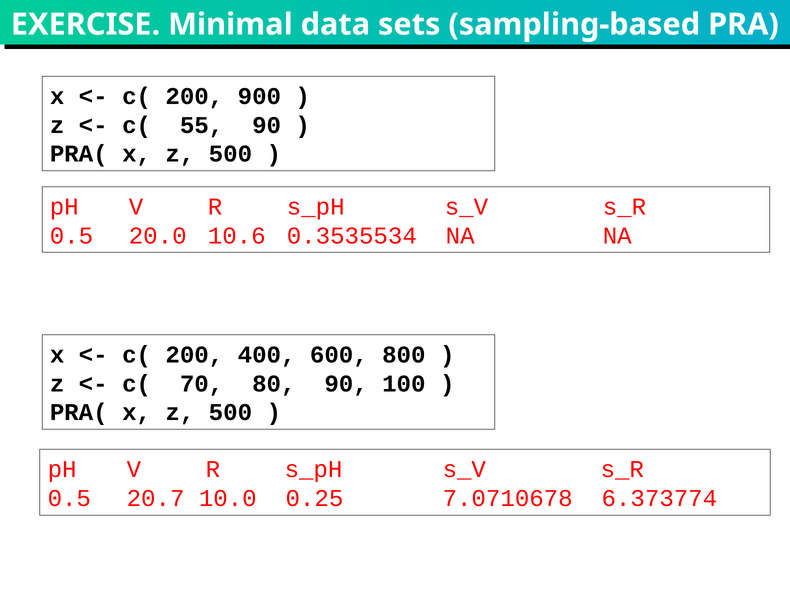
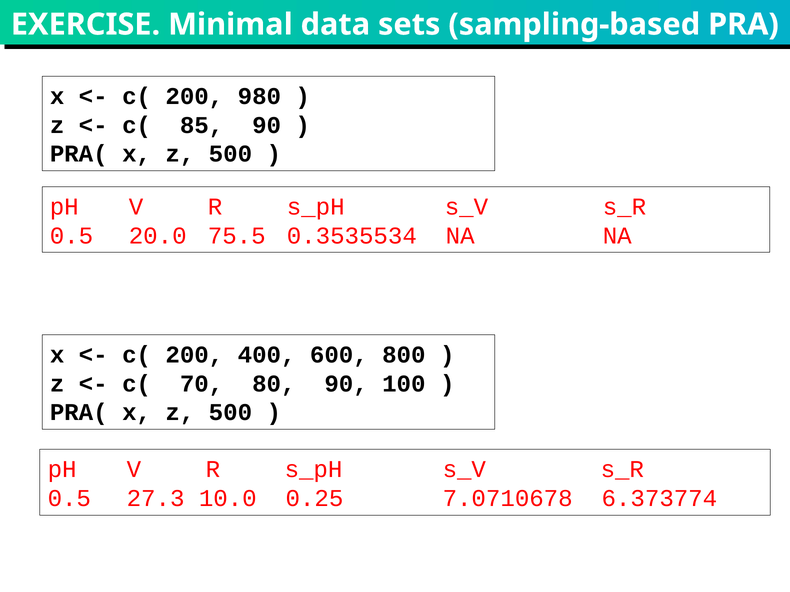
900: 900 -> 980 (259, 96)
55: 55 -> 85 (202, 125)
10.6: 10.6 -> 75.5 (237, 236)
20.7: 20.7 -> 27.3 (156, 499)
